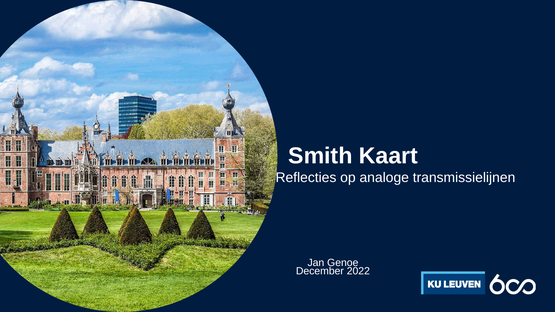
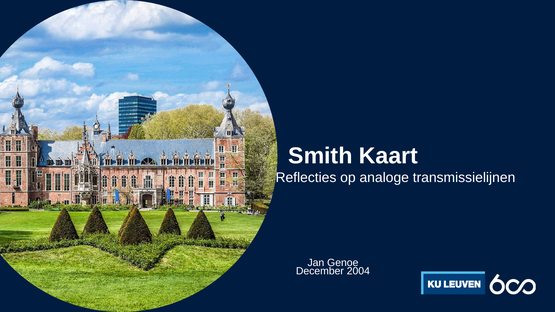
2022: 2022 -> 2004 (358, 271)
